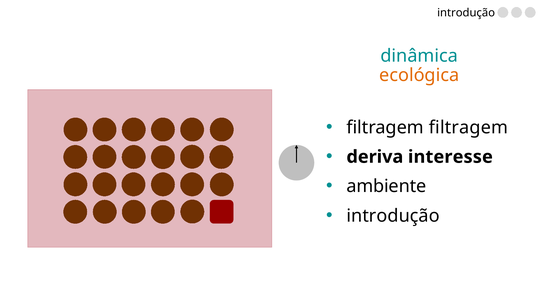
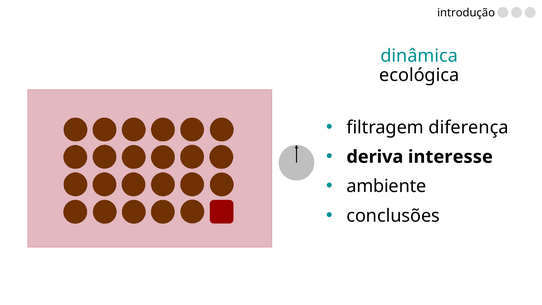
ecológica colour: orange -> black (419, 75)
filtragem filtragem: filtragem -> diferença (469, 127)
introdução: introdução -> conclusões (393, 216)
